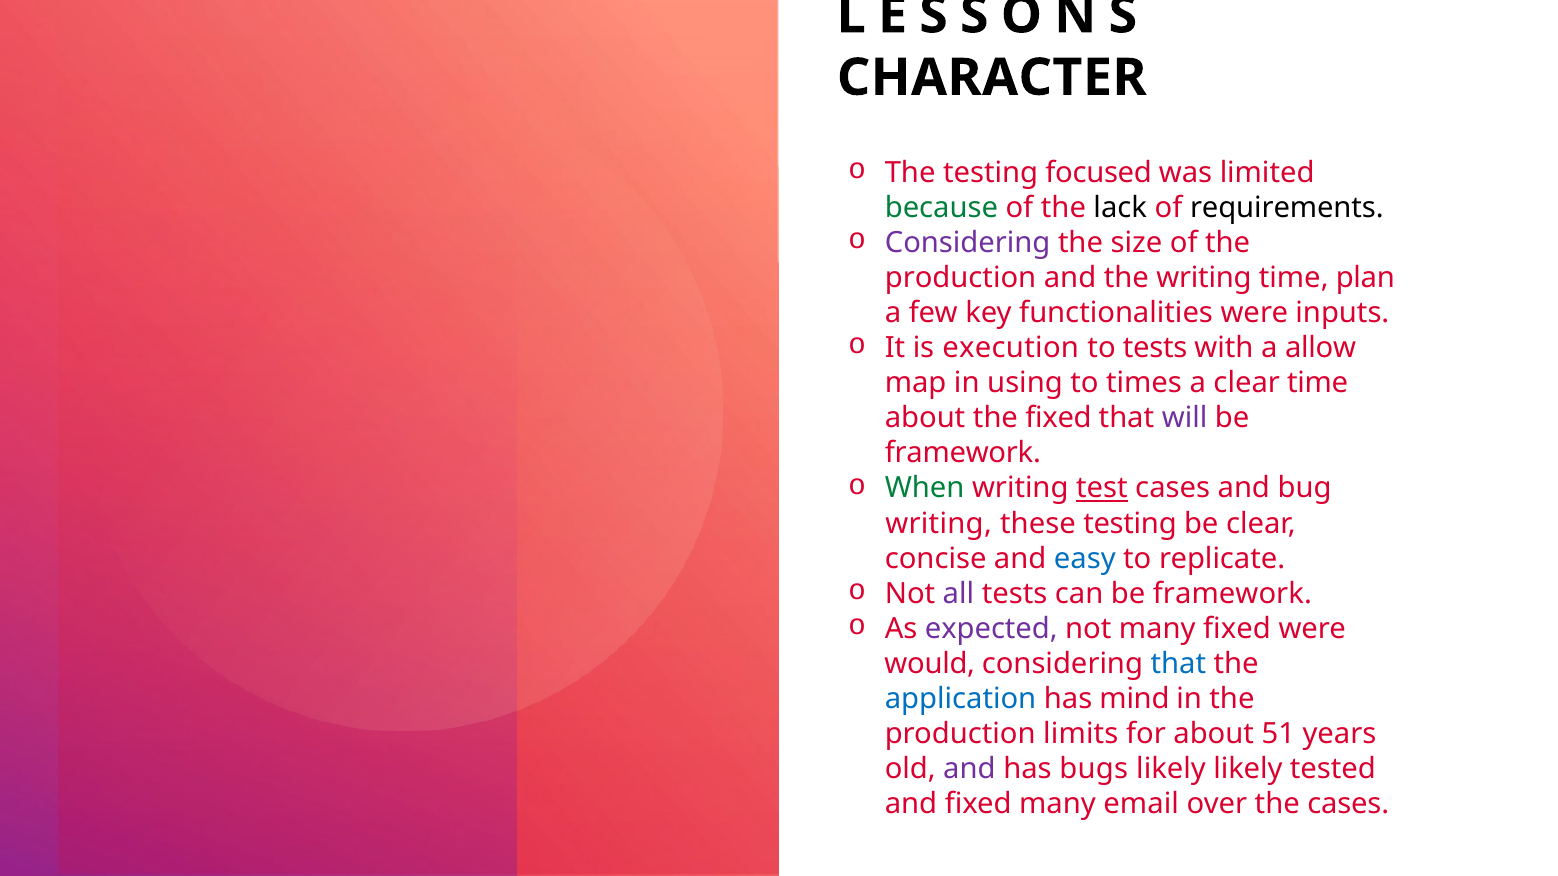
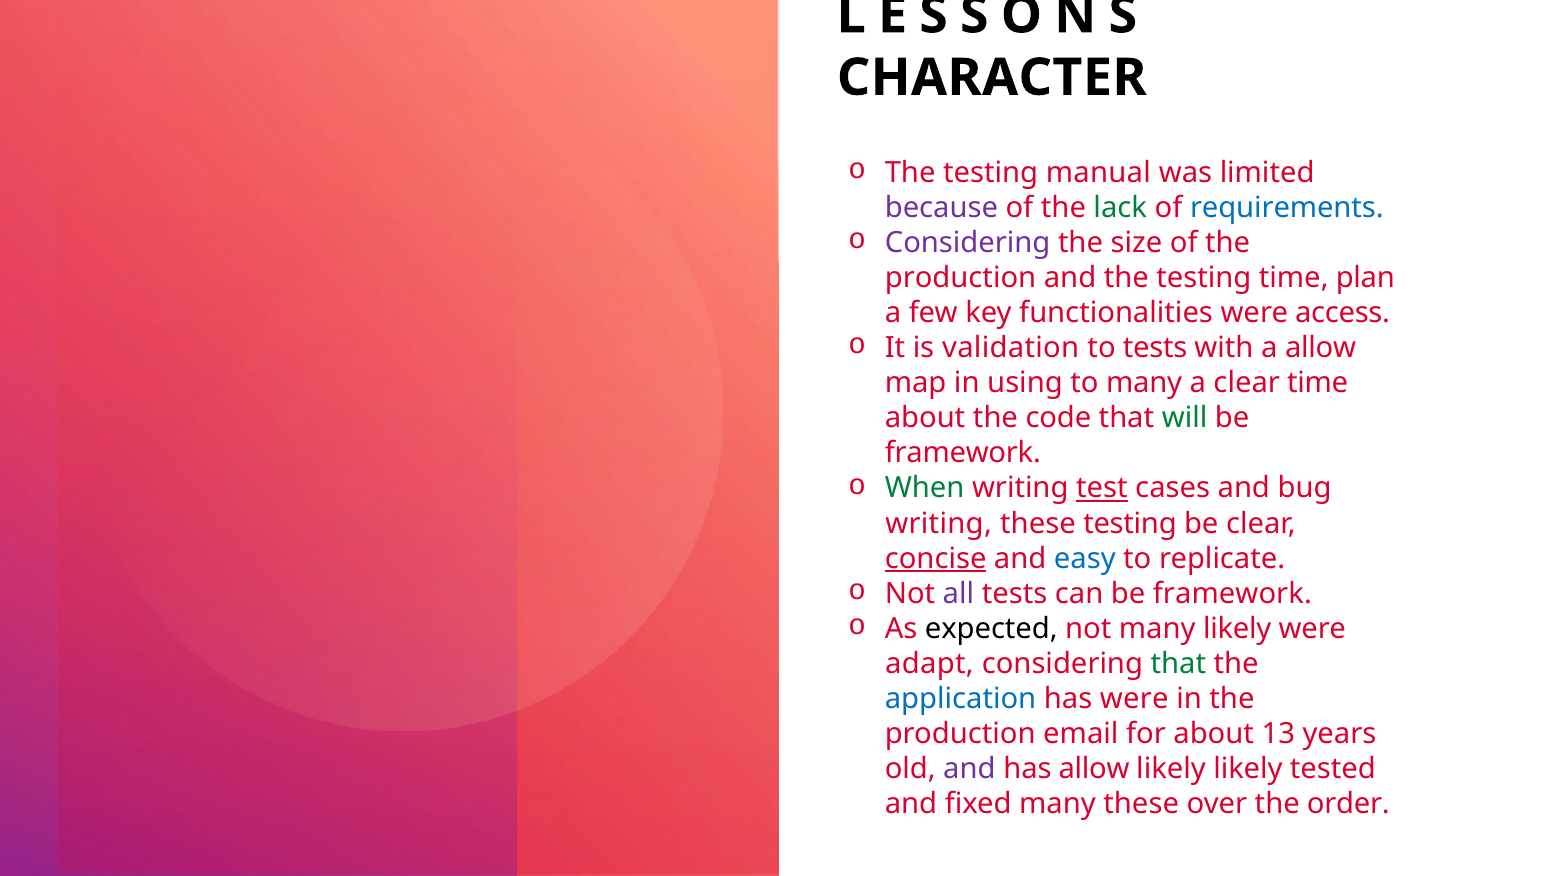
focused: focused -> manual (1098, 173)
because colour: green -> purple (941, 208)
lack colour: black -> green (1120, 208)
requirements colour: black -> blue (1287, 208)
and the writing: writing -> testing (1204, 278)
inputs: inputs -> access (1343, 313)
execution: execution -> validation (1011, 348)
to times: times -> many (1144, 383)
the fixed: fixed -> code (1058, 418)
will colour: purple -> green (1185, 418)
concise underline: none -> present (936, 559)
expected colour: purple -> black (991, 629)
many fixed: fixed -> likely (1237, 629)
would: would -> adapt (929, 664)
that colour: blue -> green (1178, 664)
has mind: mind -> were (1134, 699)
limits: limits -> email (1081, 734)
51: 51 -> 13 (1278, 734)
has bugs: bugs -> allow (1094, 769)
many email: email -> these (1141, 804)
the cases: cases -> order (1348, 804)
